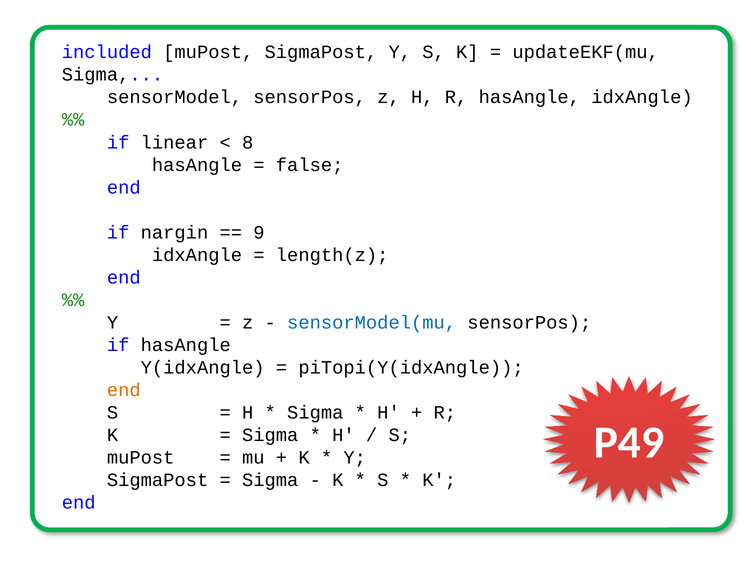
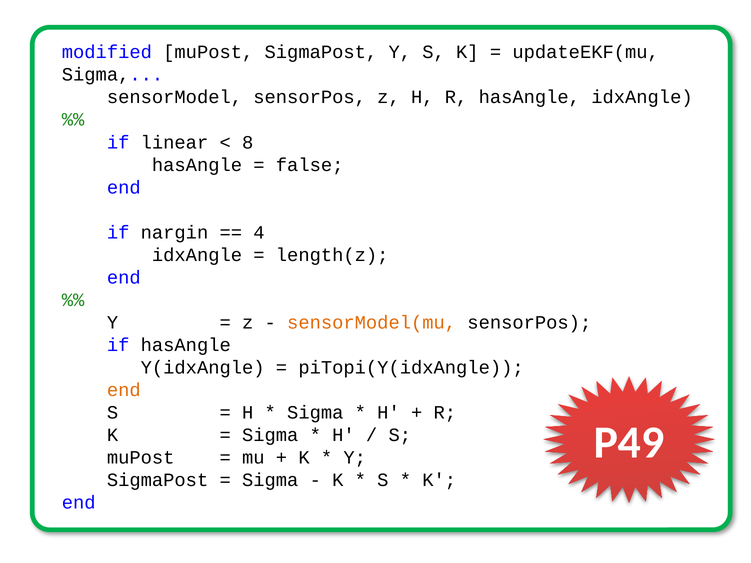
included: included -> modified (107, 52)
9: 9 -> 4 (259, 232)
sensorModel(mu colour: blue -> orange (372, 323)
